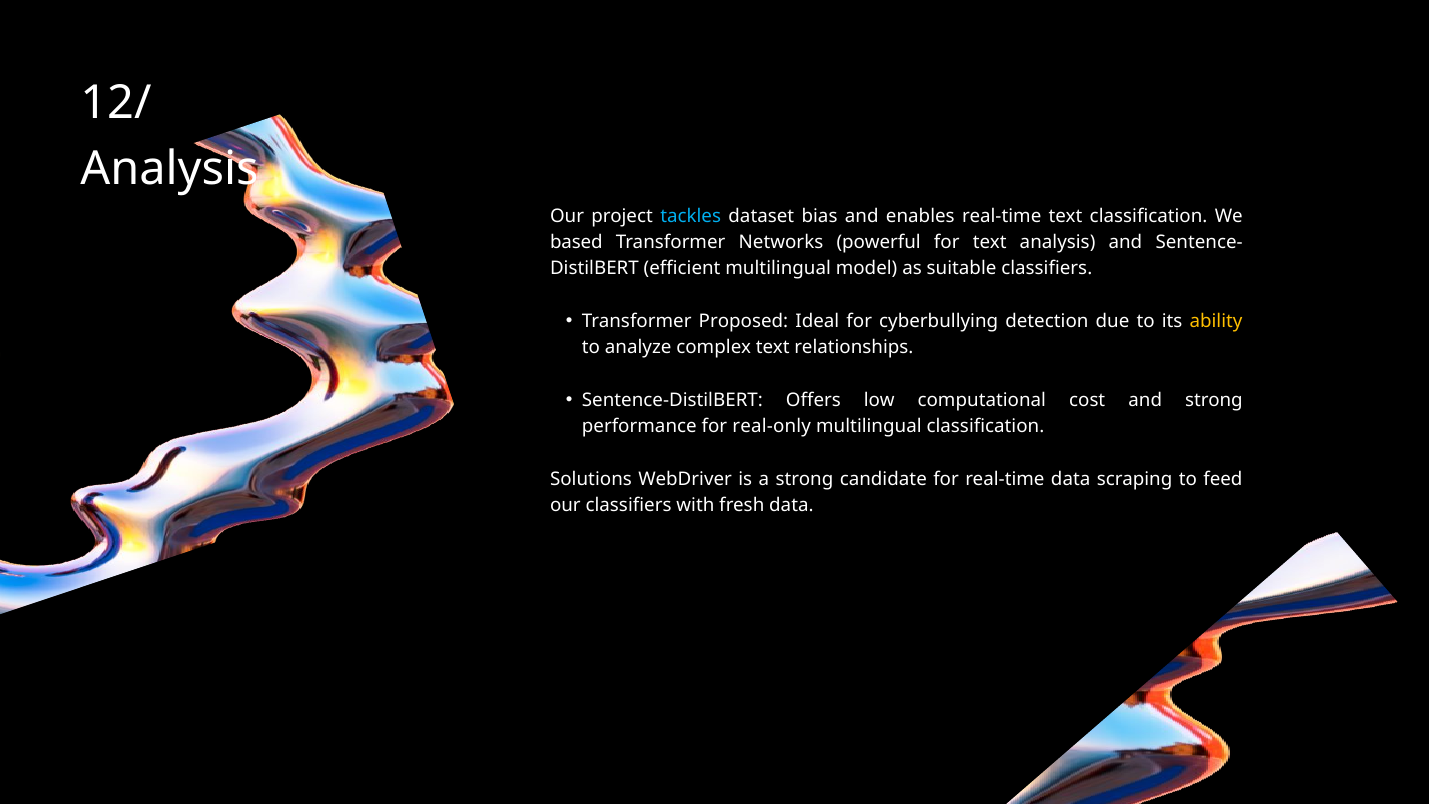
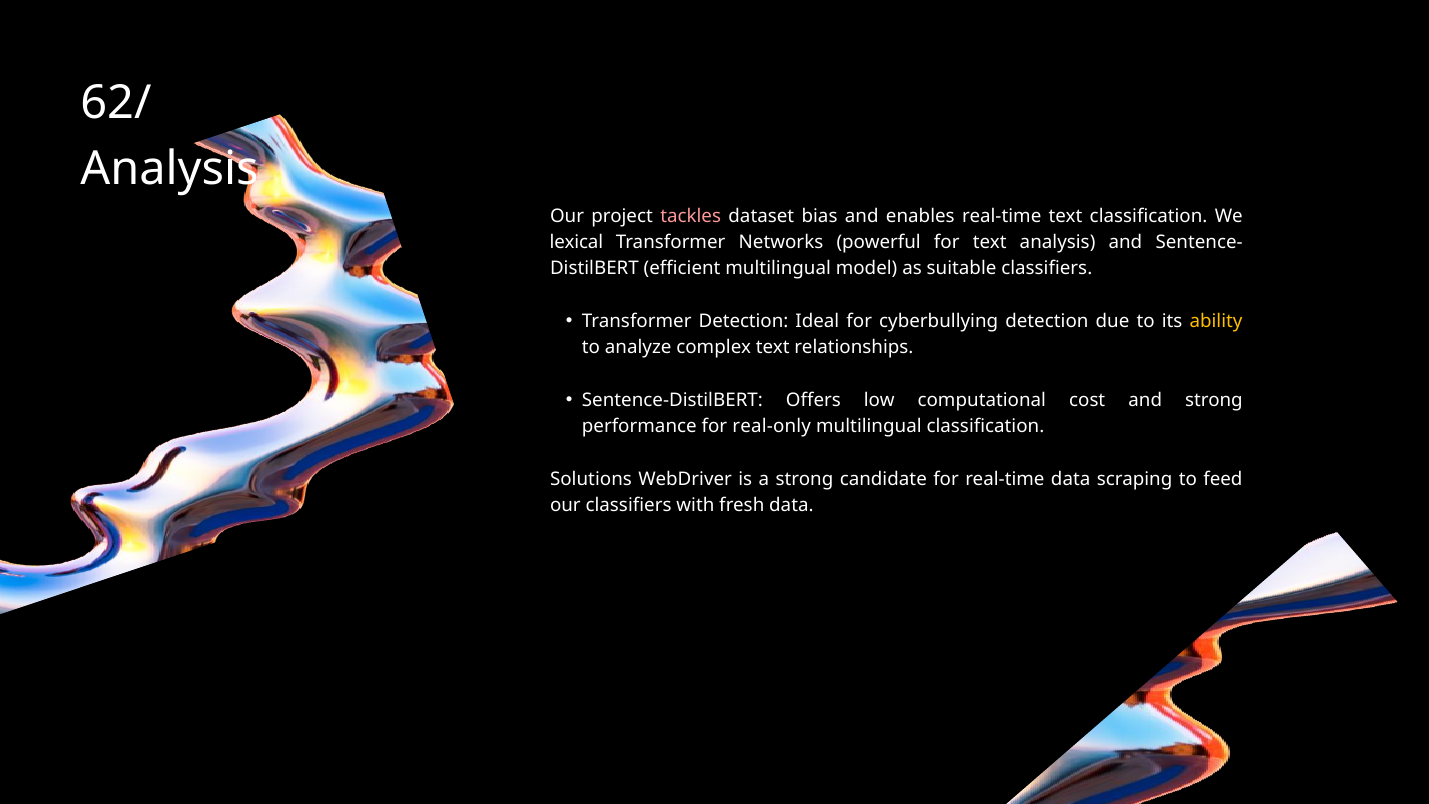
12/: 12/ -> 62/ (116, 103)
tackles colour: light blue -> pink (691, 216)
based: based -> lexical (576, 242)
Transformer Proposed: Proposed -> Detection (743, 321)
